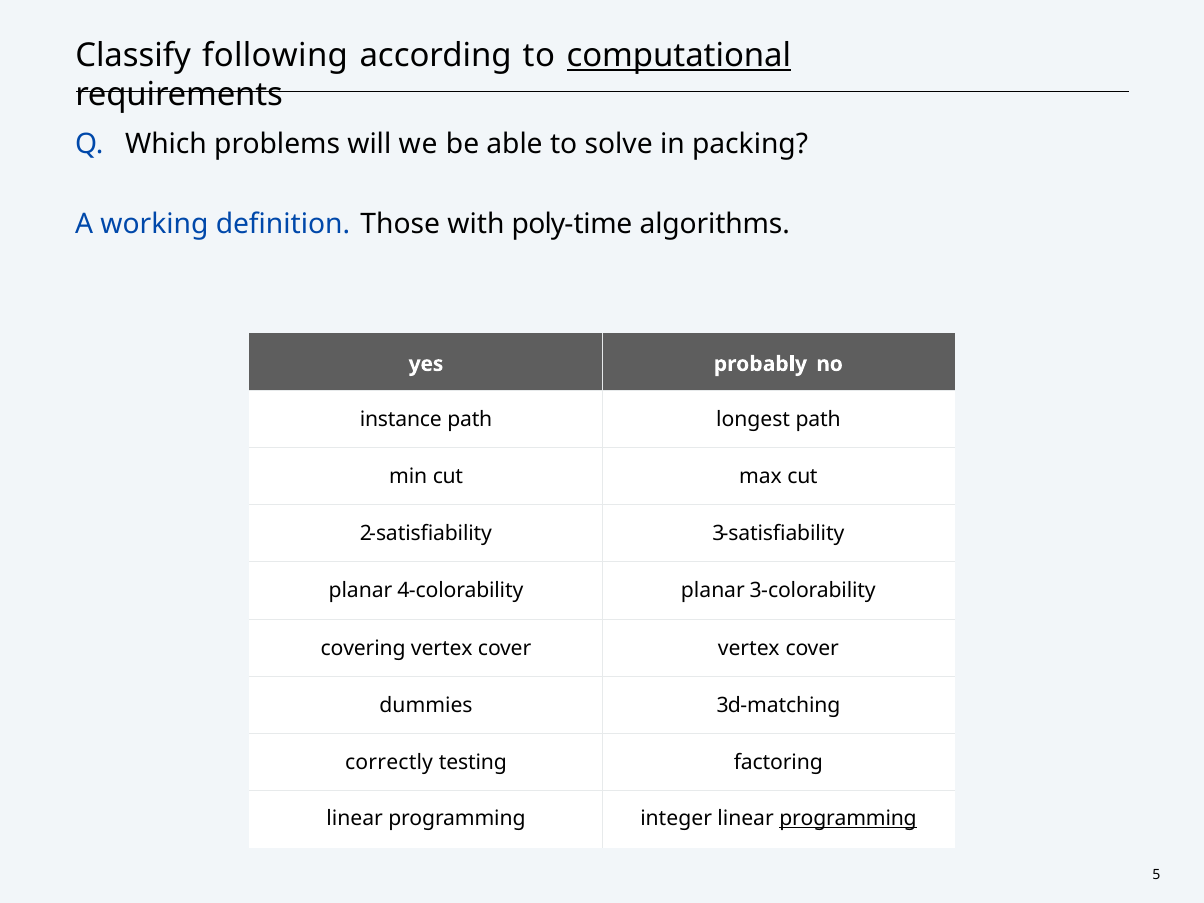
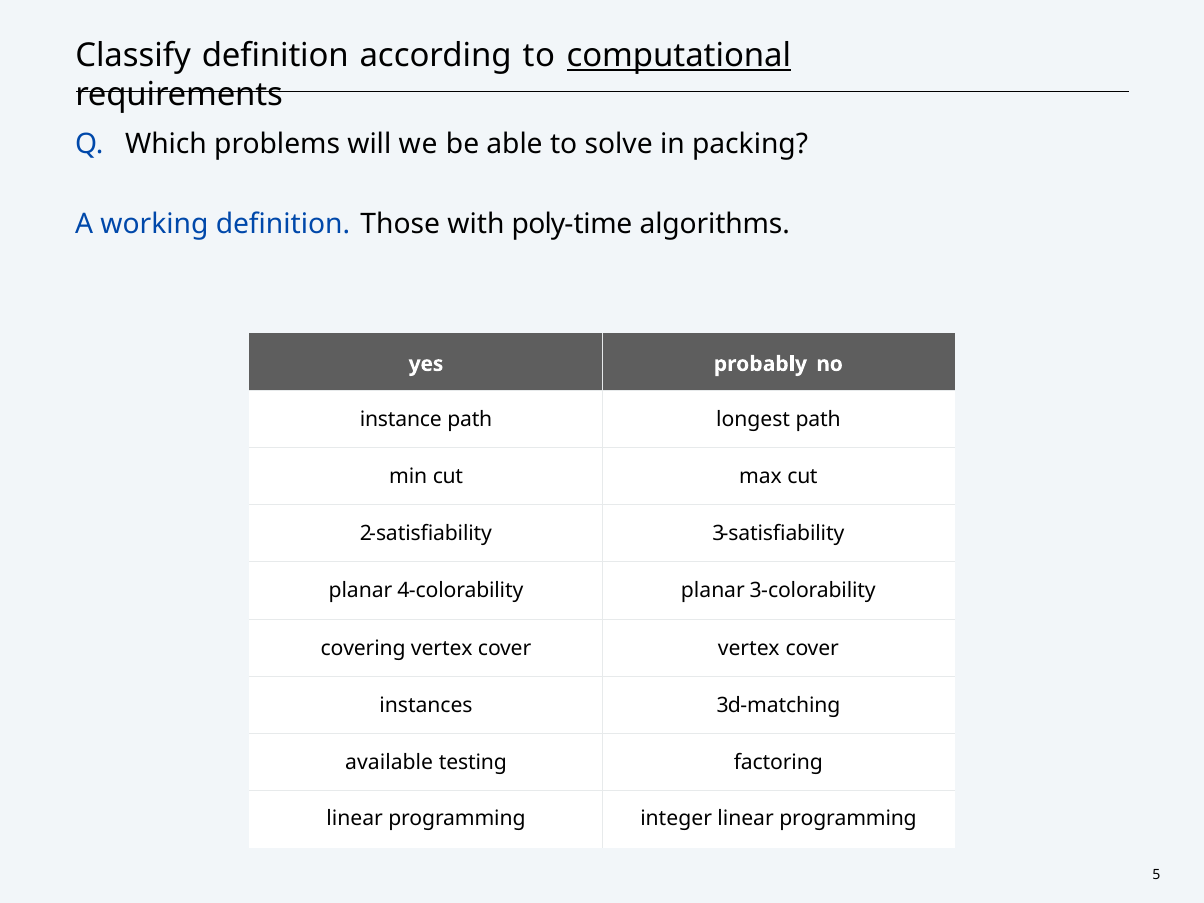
Classify following: following -> definition (275, 55)
dummies: dummies -> instances (426, 705)
correctly: correctly -> available (389, 763)
programming underline: present -> none (848, 819)
